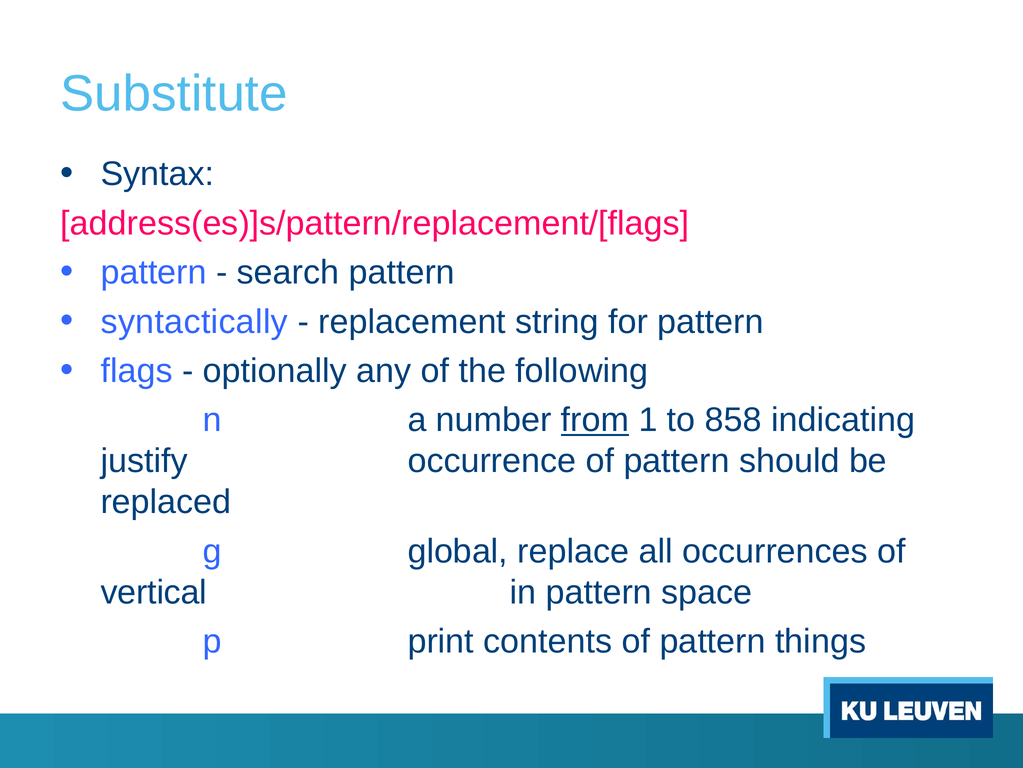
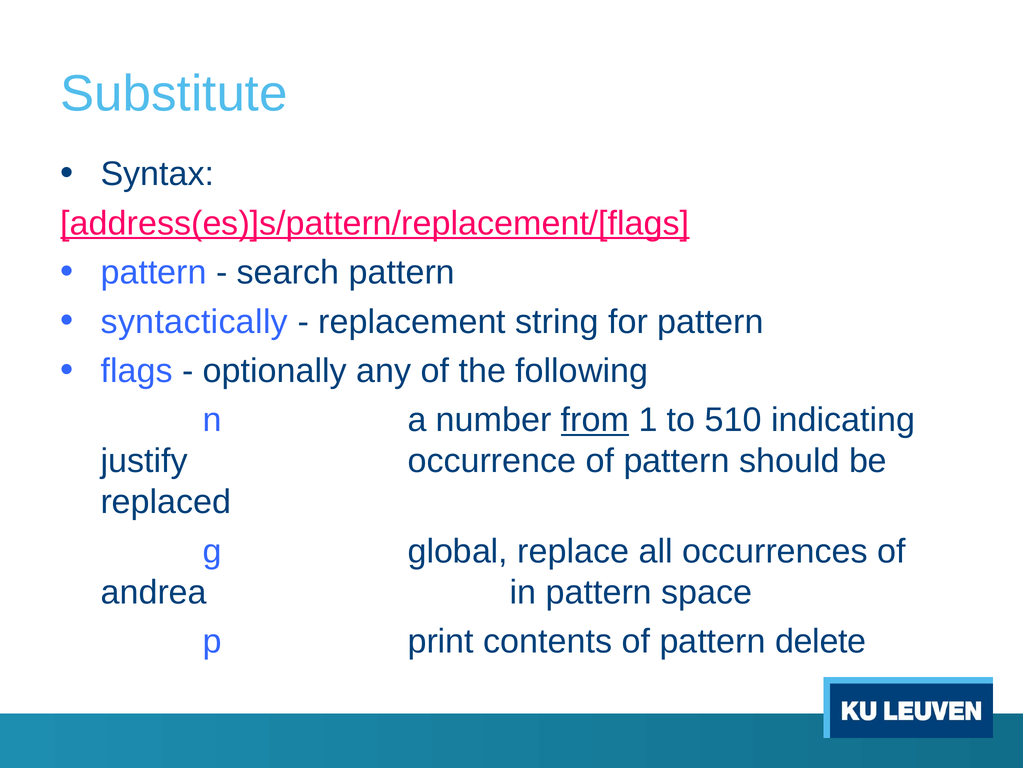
address(es)]s/pattern/replacement/[flags underline: none -> present (375, 223)
858: 858 -> 510 (733, 420)
vertical: vertical -> andrea (154, 592)
things: things -> delete (821, 641)
